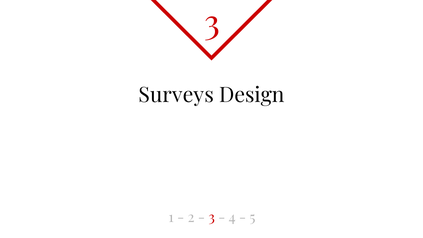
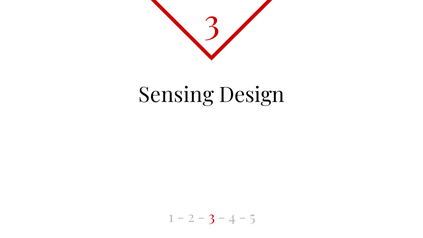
Surveys: Surveys -> Sensing (176, 95)
